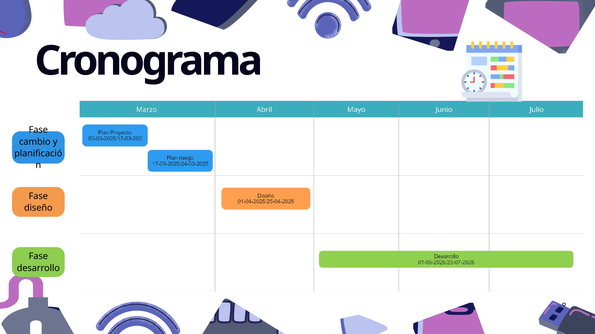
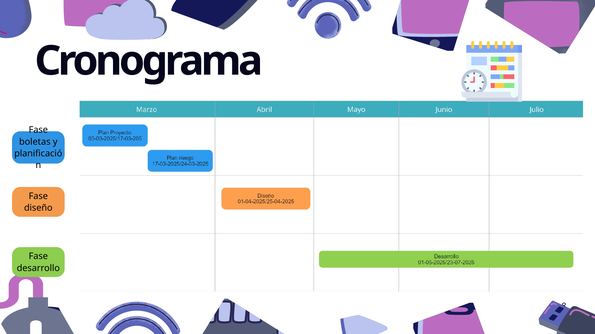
cambio: cambio -> boletas (35, 142)
